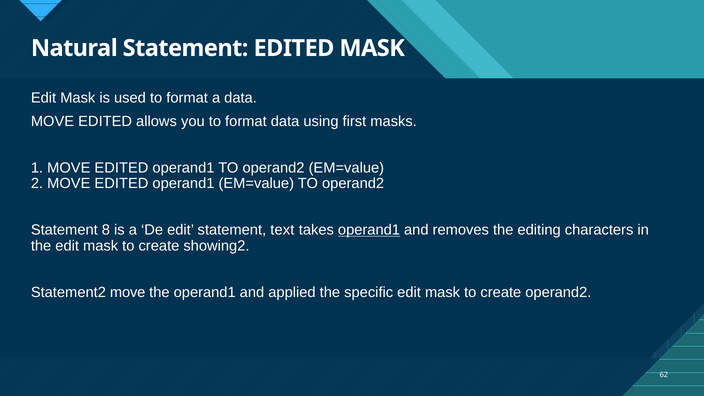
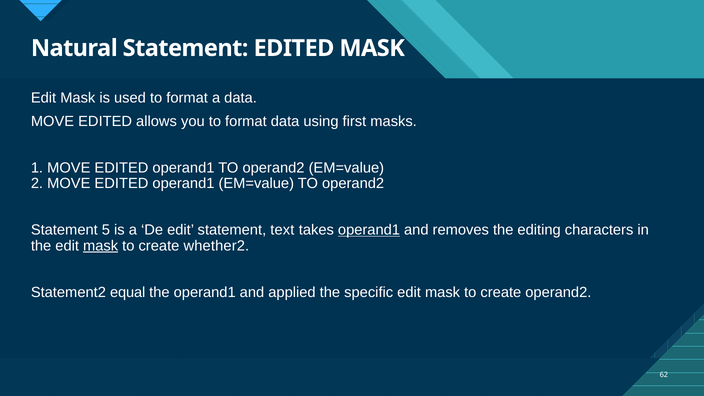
8: 8 -> 5 (106, 230)
mask underline: none -> present (101, 246)
showing2: showing2 -> whether2 (216, 246)
Statement2 move: move -> equal (128, 292)
